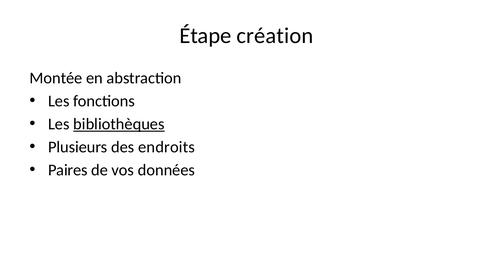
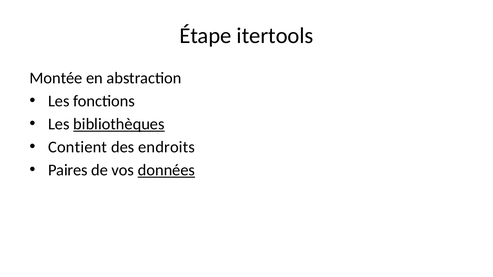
création: création -> itertools (275, 36)
Plusieurs: Plusieurs -> Contient (78, 147)
données underline: none -> present (166, 170)
